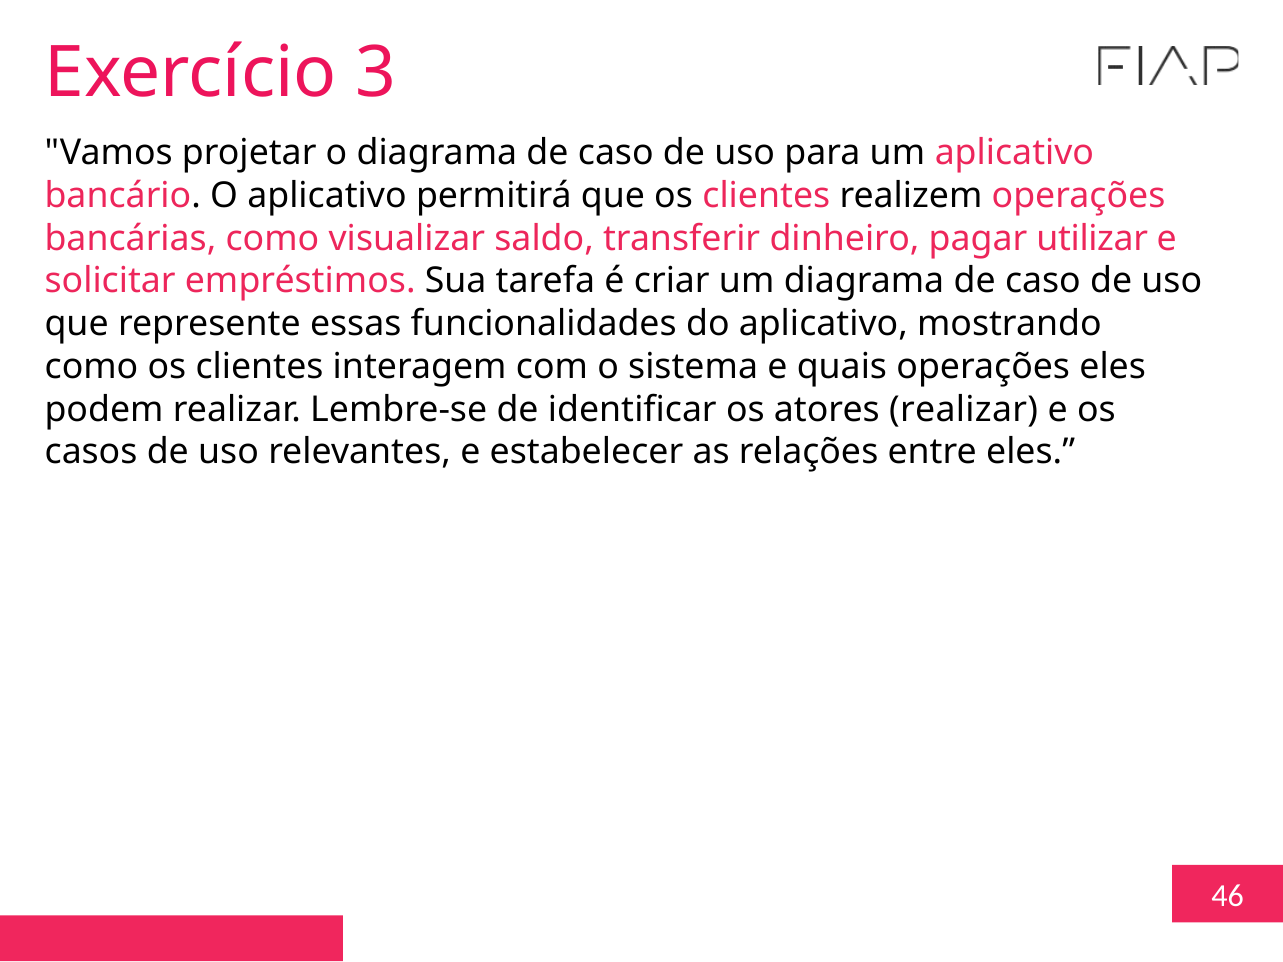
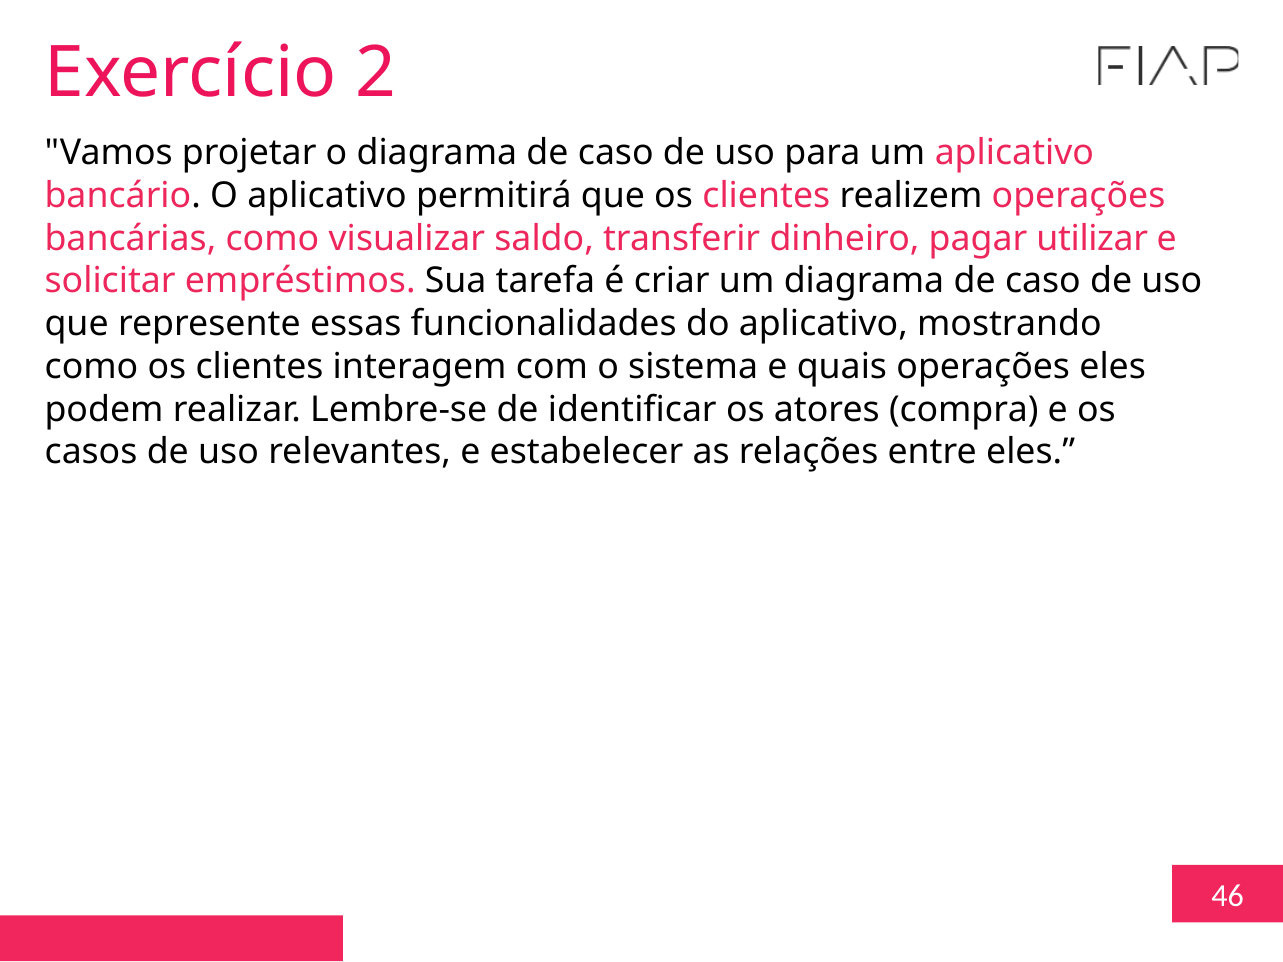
3: 3 -> 2 (375, 73)
atores realizar: realizar -> compra (964, 410)
